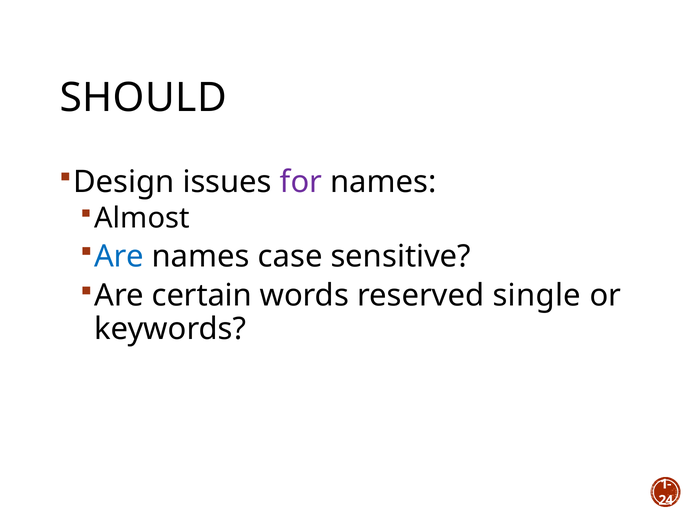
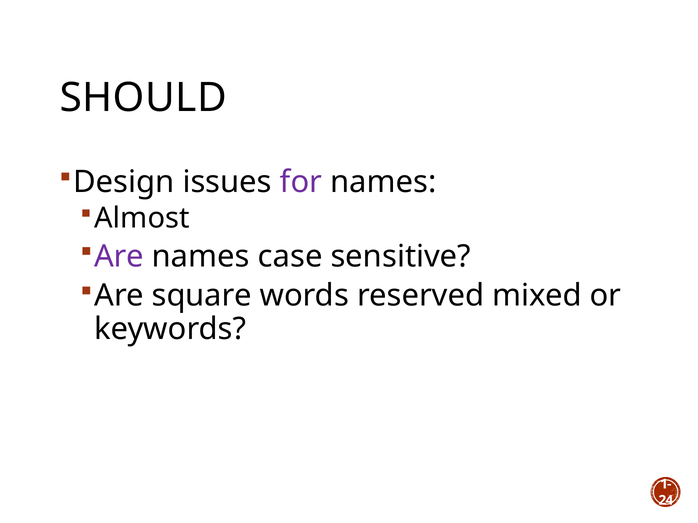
Are colour: blue -> purple (119, 257)
certain: certain -> square (202, 296)
single: single -> mixed (537, 296)
